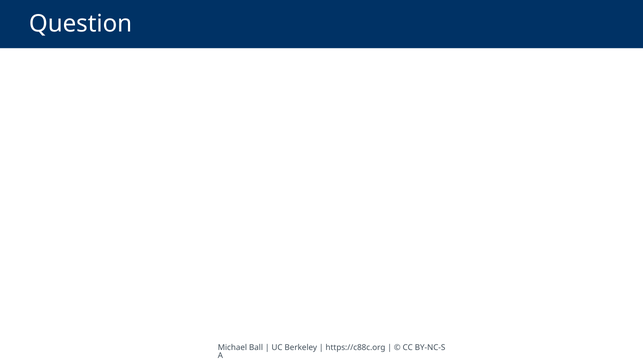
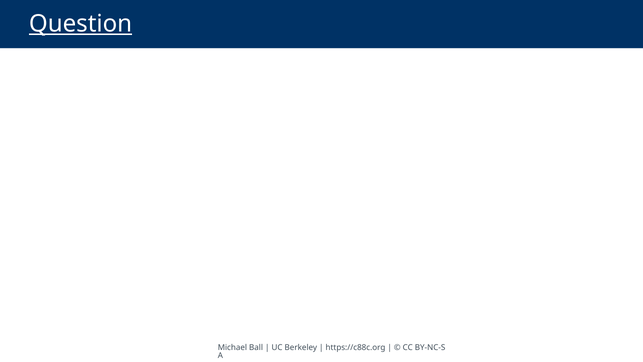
Question underline: none -> present (81, 24)
